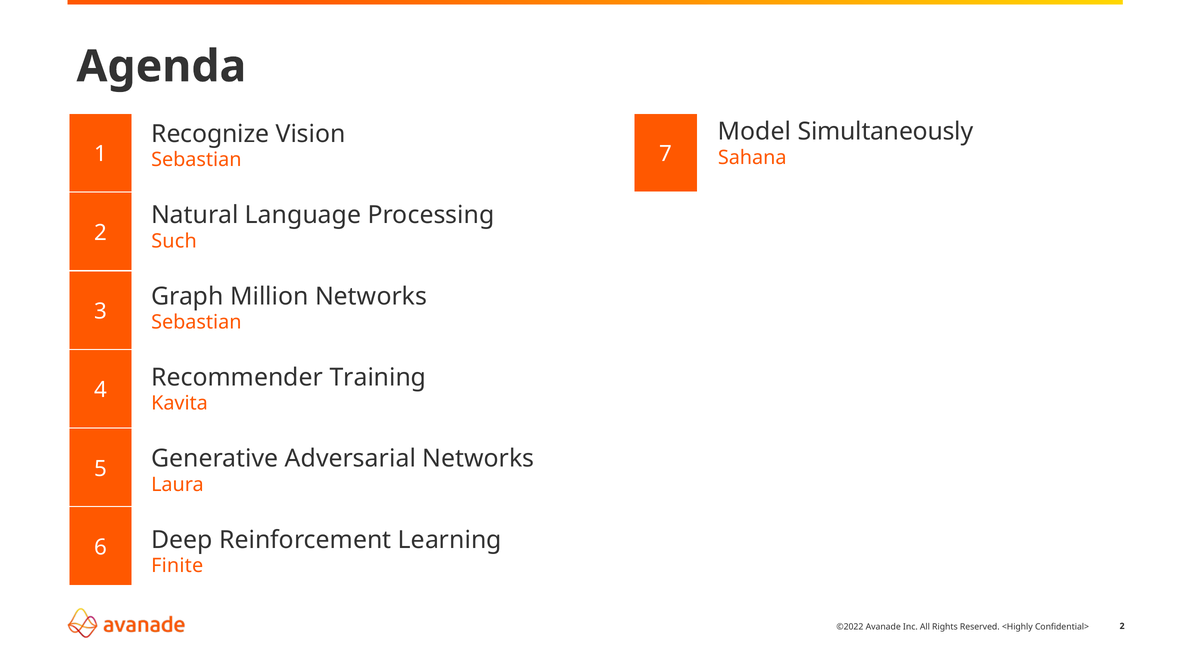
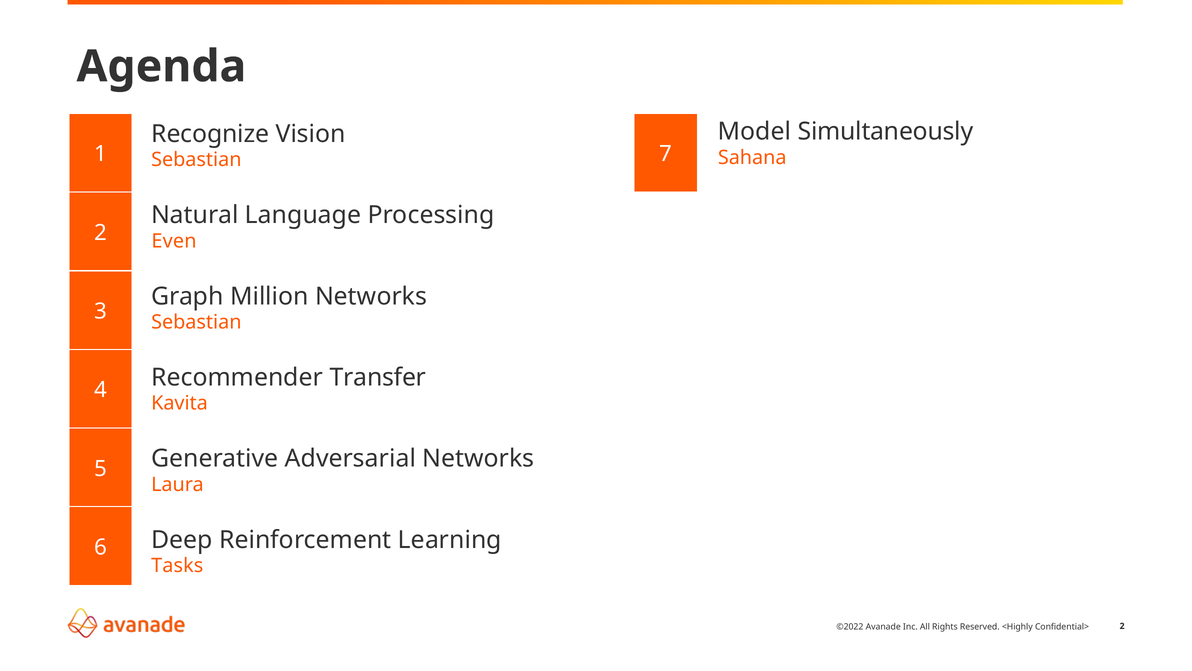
Such: Such -> Even (174, 241)
Training: Training -> Transfer (378, 377)
Finite: Finite -> Tasks (177, 565)
